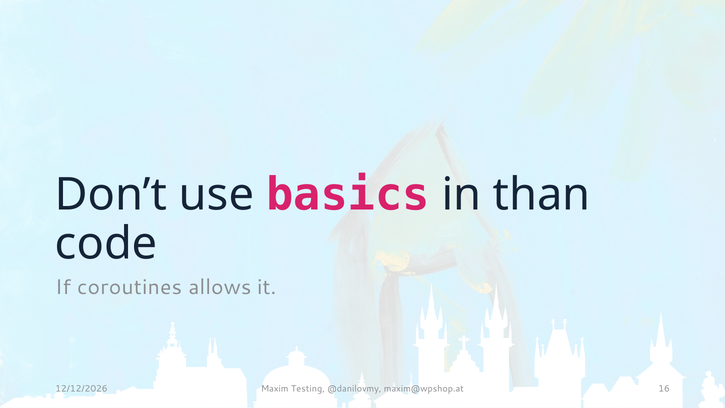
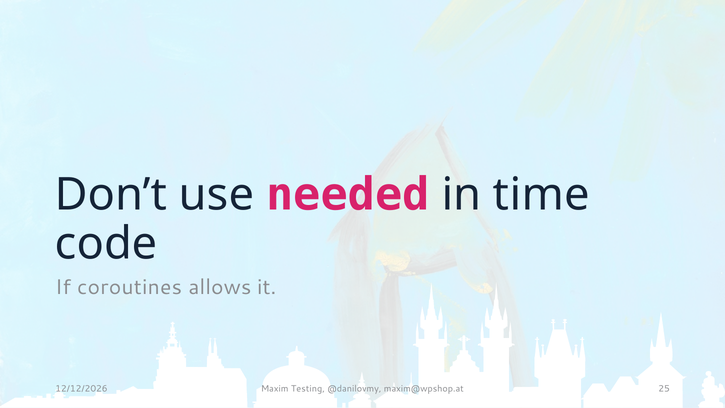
basics: basics -> needed (348, 195)
than: than -> time (541, 195)
16: 16 -> 25 (664, 389)
